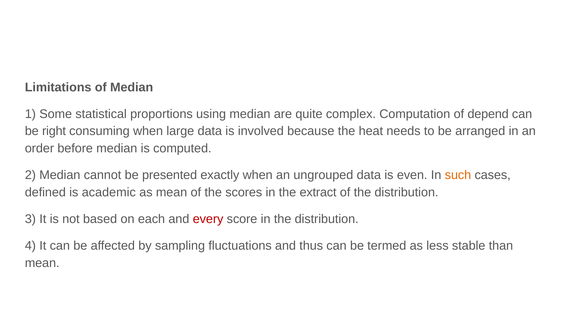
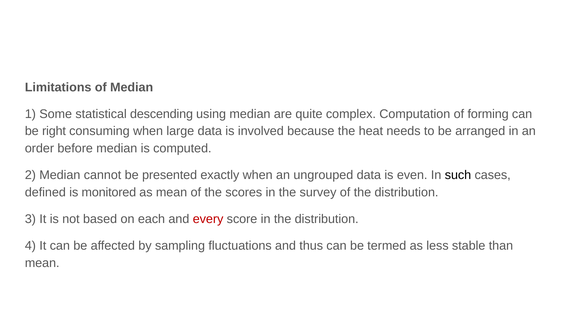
proportions: proportions -> descending (162, 114)
depend: depend -> forming (488, 114)
such colour: orange -> black (458, 175)
academic: academic -> monitored (109, 193)
extract: extract -> survey (318, 193)
